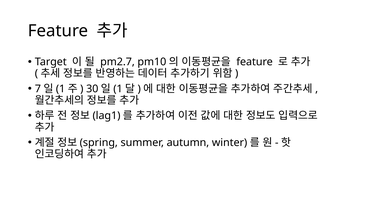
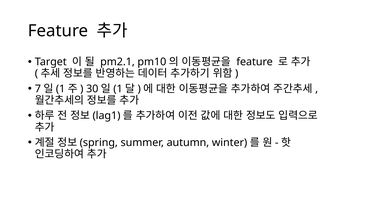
pm2.7: pm2.7 -> pm2.1 (117, 62)
